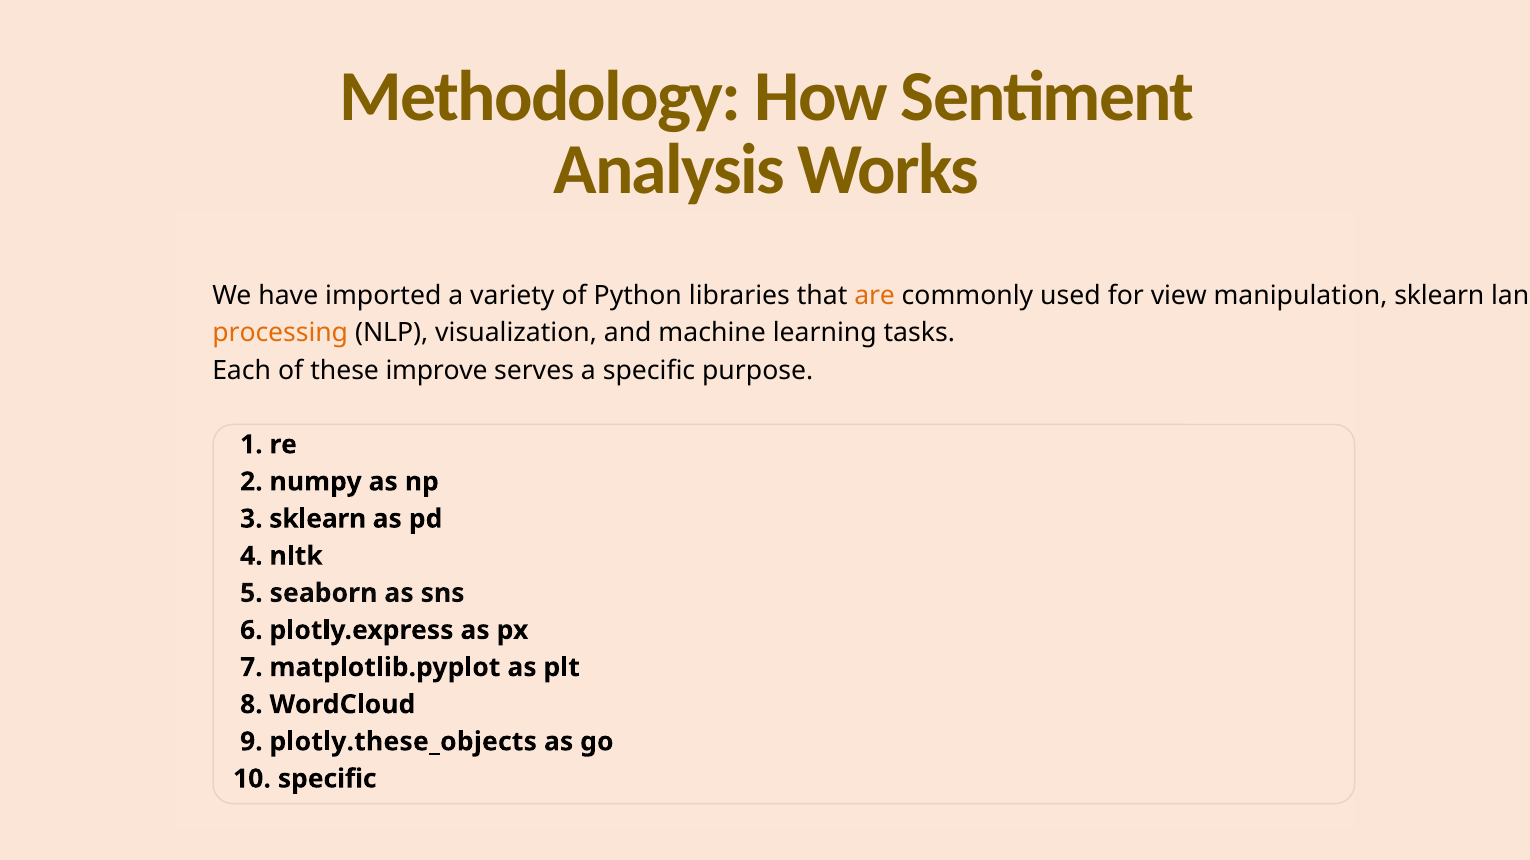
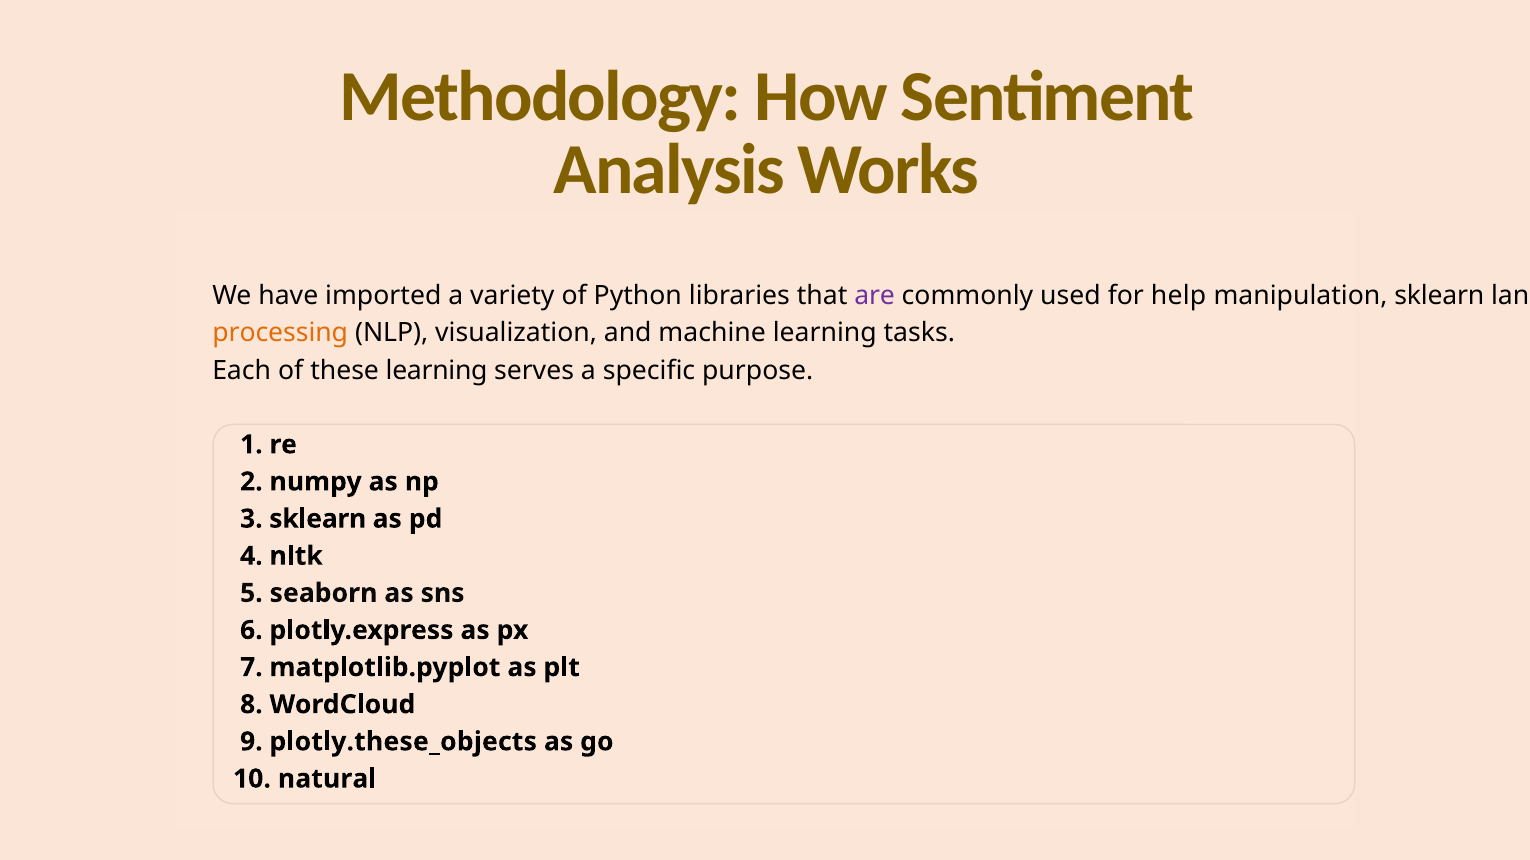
are colour: orange -> purple (875, 296)
view: view -> help (1179, 296)
these improve: improve -> learning (437, 371)
10 specific: specific -> natural (327, 779)
